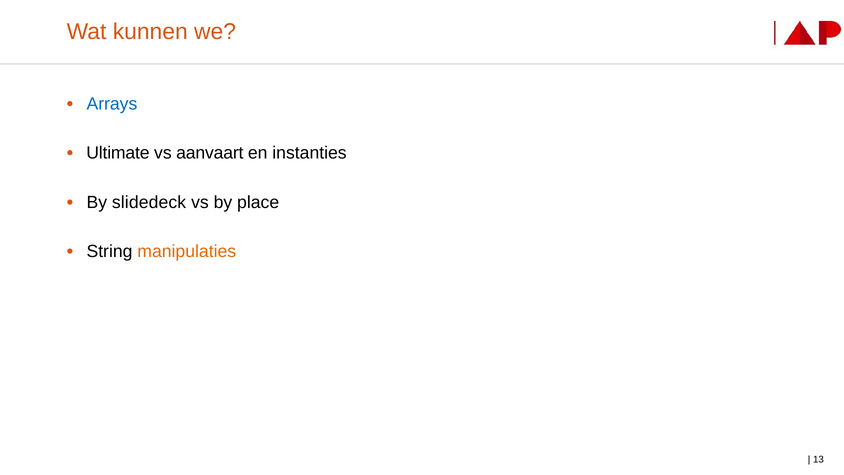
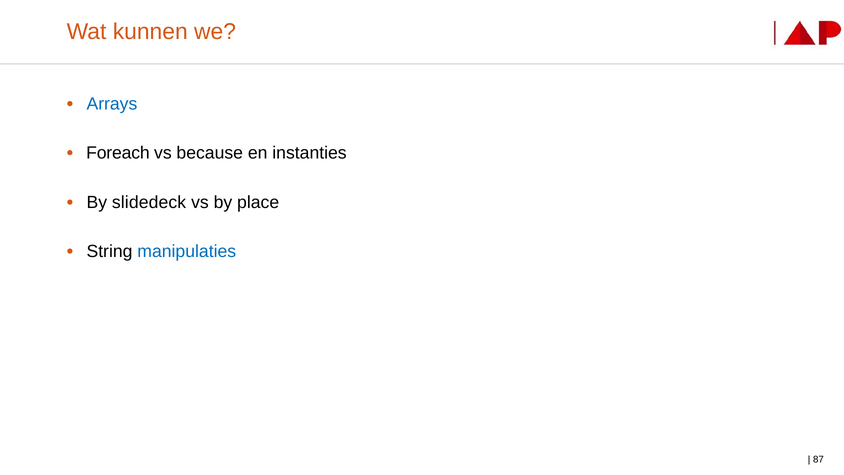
Ultimate: Ultimate -> Foreach (118, 153)
aanvaart: aanvaart -> because (210, 153)
manipulaties colour: orange -> blue (187, 252)
13: 13 -> 87 (818, 459)
